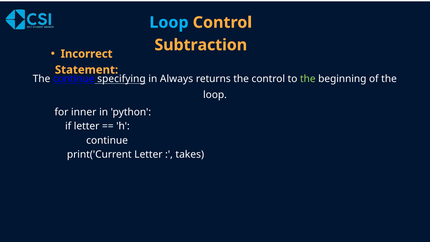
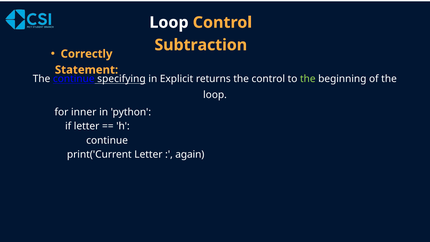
Loop colour: light blue -> white (169, 22)
Incorrect: Incorrect -> Correctly (87, 54)
Always: Always -> Explicit (177, 79)
takes: takes -> again (190, 155)
